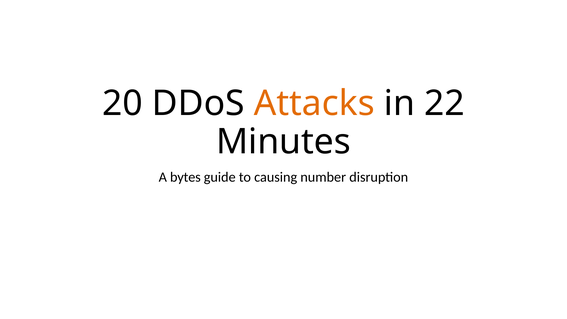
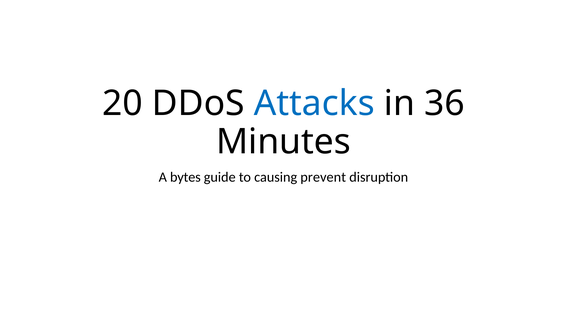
Attacks colour: orange -> blue (314, 103)
22: 22 -> 36 (444, 103)
number: number -> prevent (323, 177)
